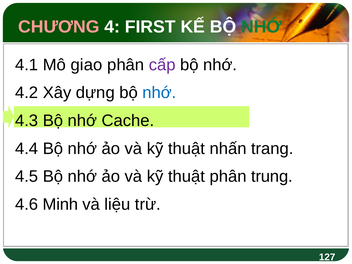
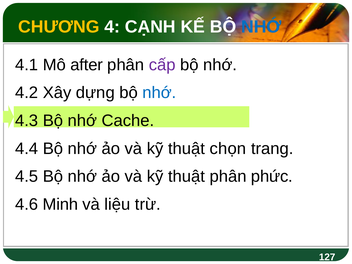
CHƯƠNG colour: pink -> yellow (59, 27)
FIRST: FIRST -> CẠNH (150, 27)
NHỚ colour: green -> blue (261, 27)
giao: giao -> after (87, 65)
nhấn: nhấn -> chọn (228, 149)
trung: trung -> phức (272, 176)
